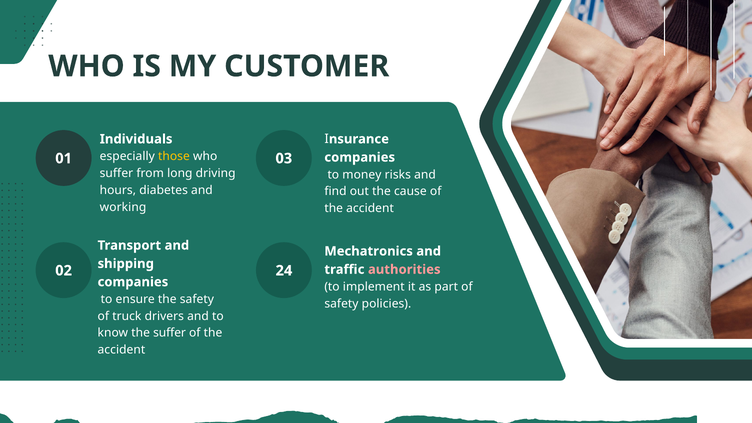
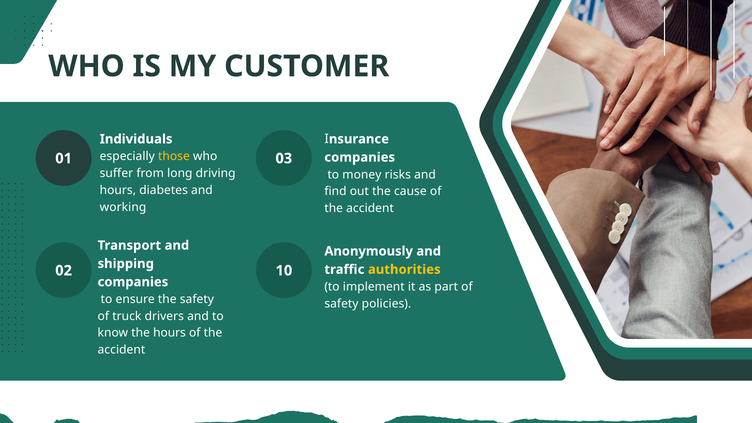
Mechatronics: Mechatronics -> Anonymously (369, 251)
authorities colour: pink -> yellow (404, 269)
24: 24 -> 10 (284, 271)
the suffer: suffer -> hours (169, 333)
